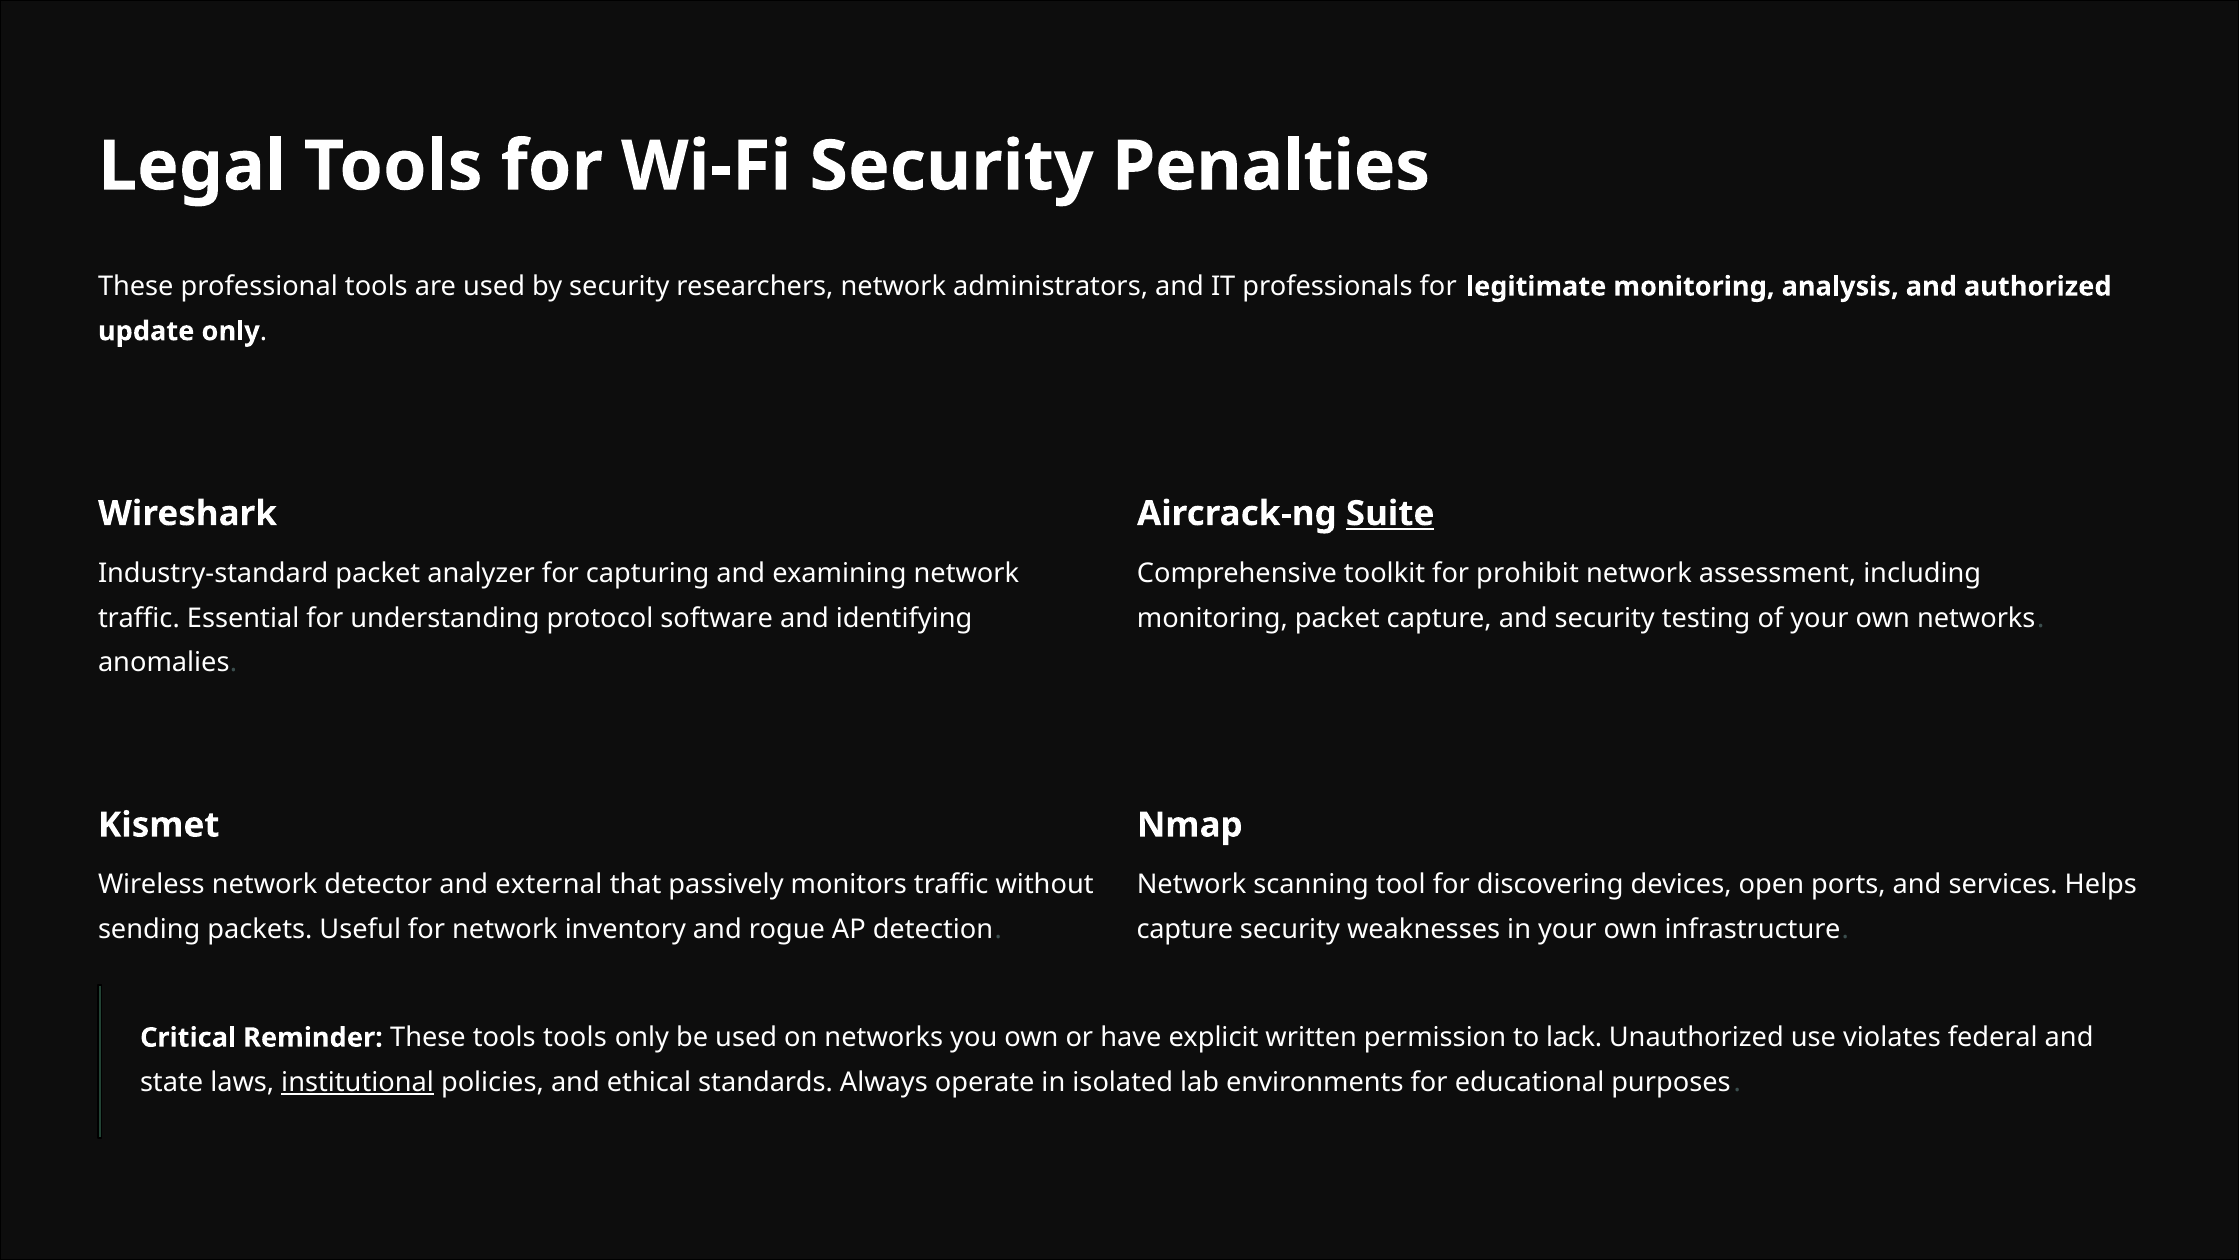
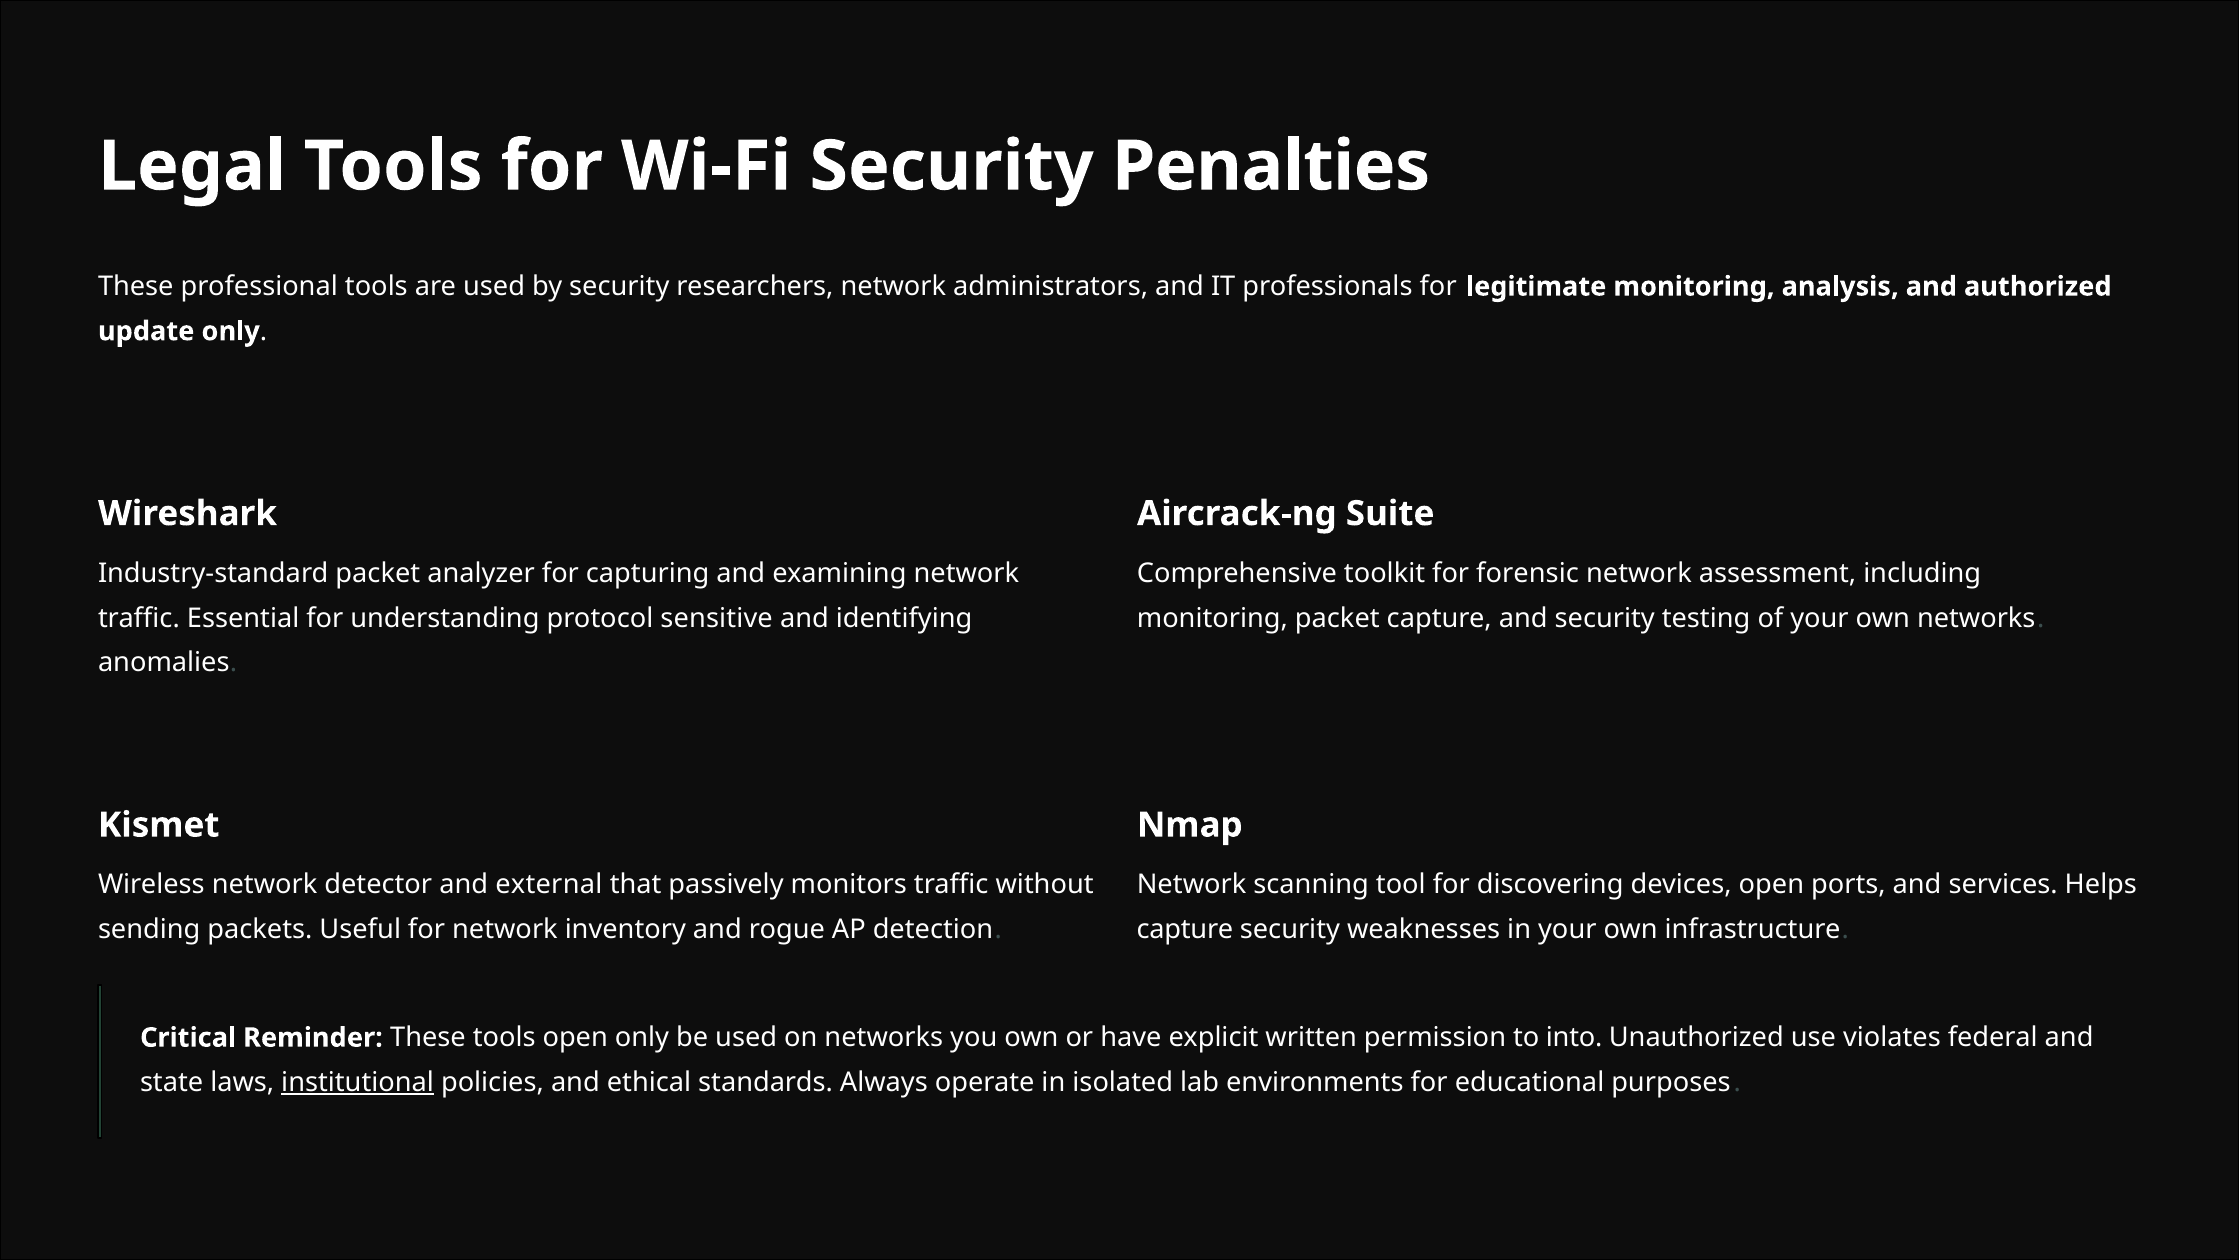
Suite underline: present -> none (1390, 513)
prohibit: prohibit -> forensic (1528, 573)
software: software -> sensitive (717, 618)
tools tools: tools -> open (575, 1037)
lack: lack -> into (1574, 1037)
